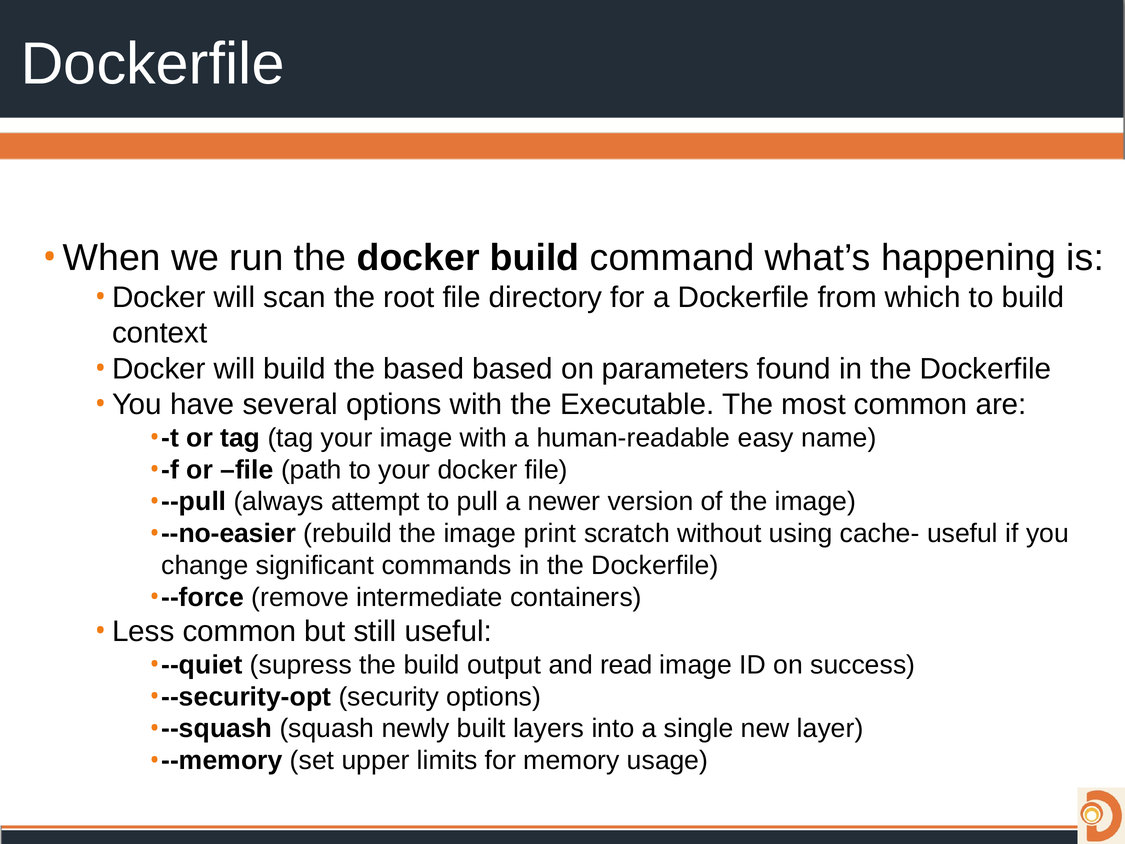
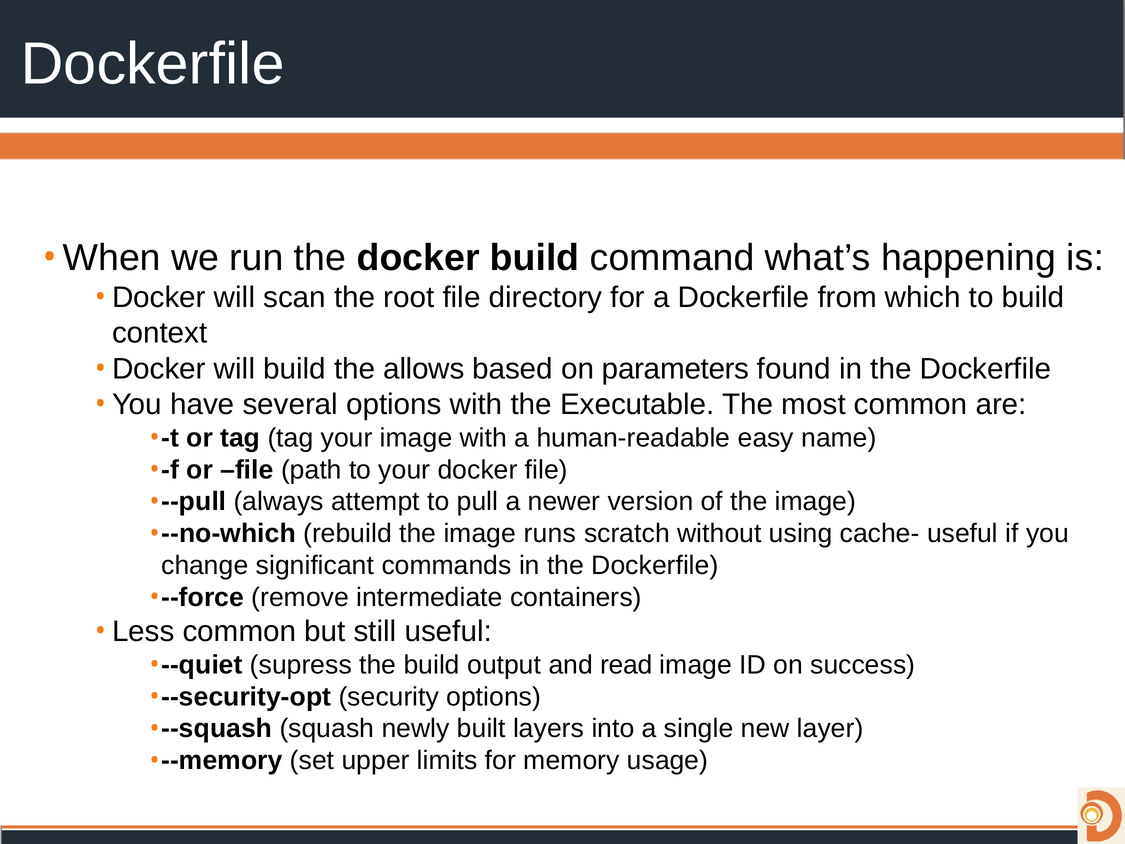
the based: based -> allows (424, 369)
--no-easier: --no-easier -> --no-which (229, 533)
print: print -> runs (550, 533)
